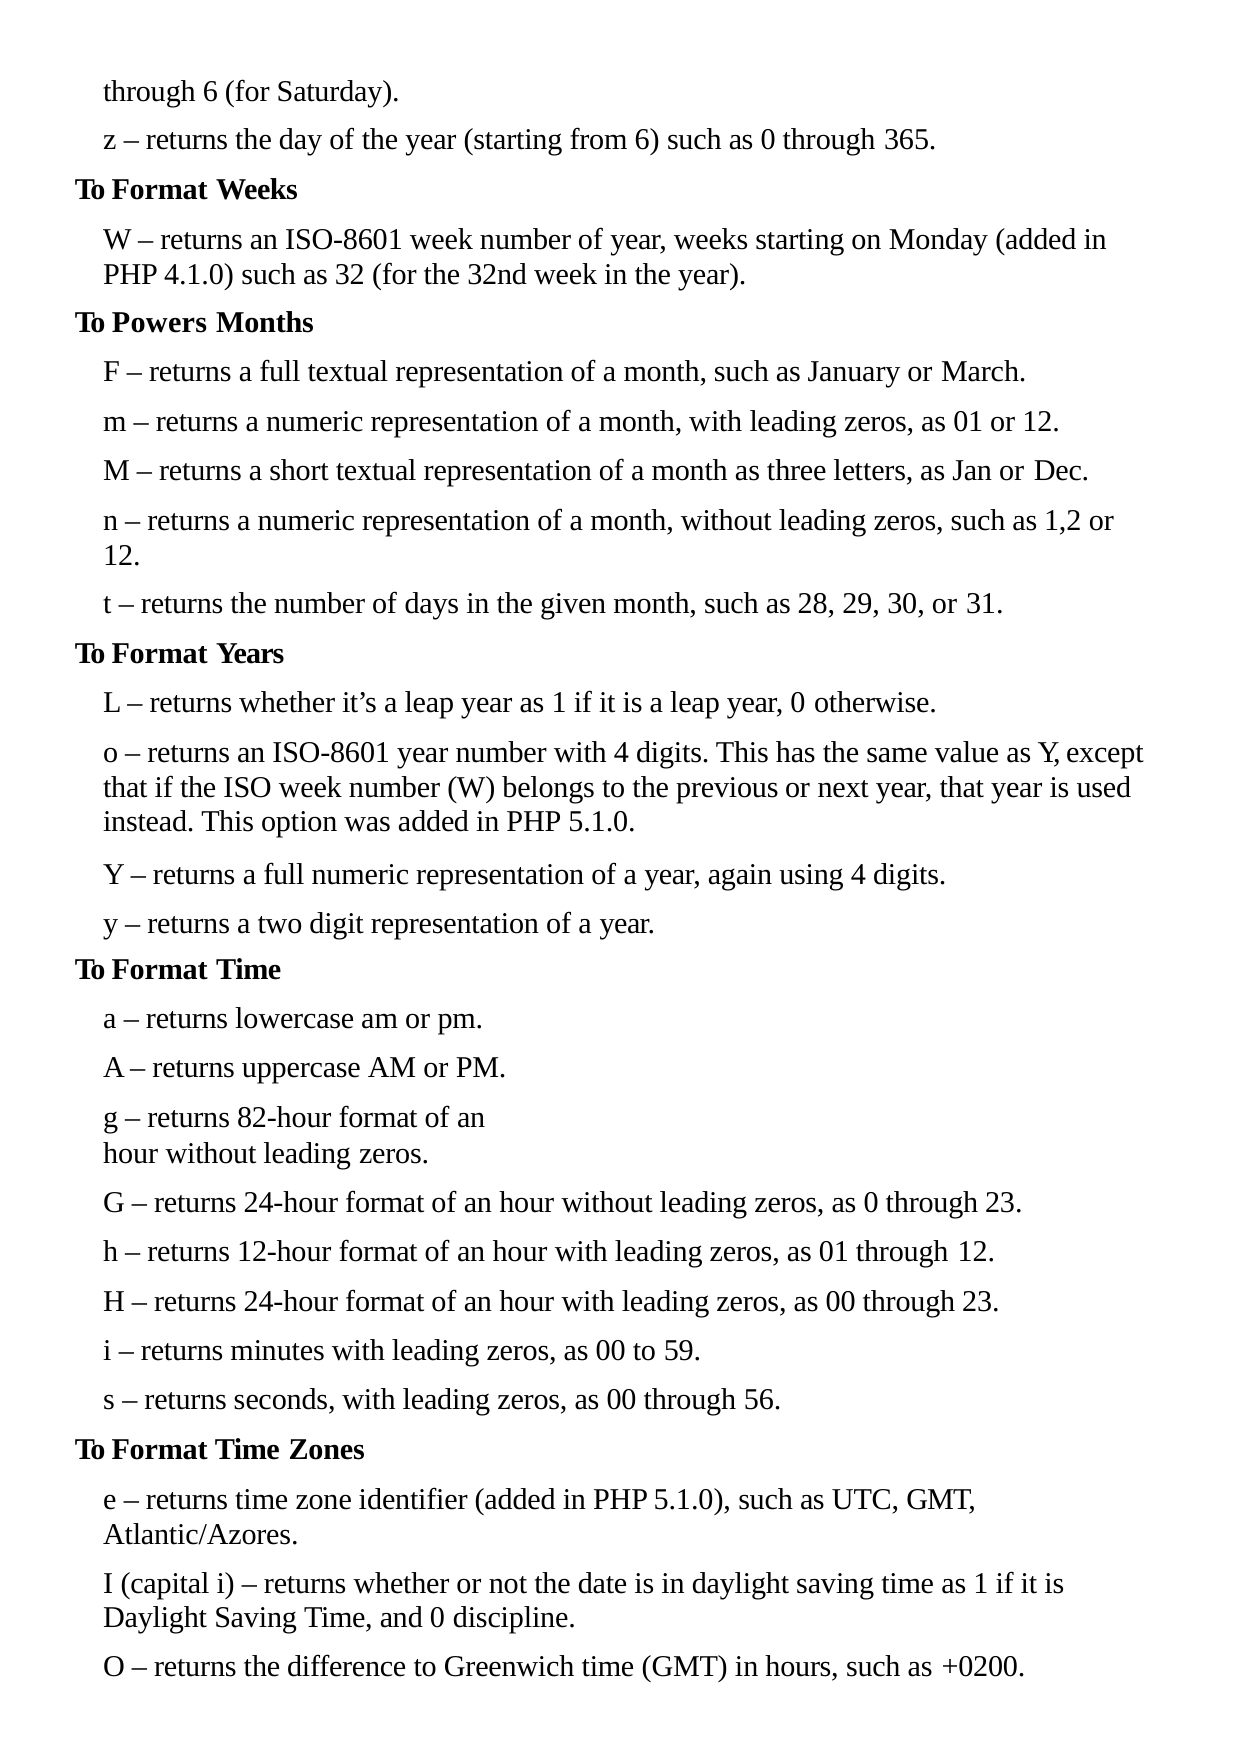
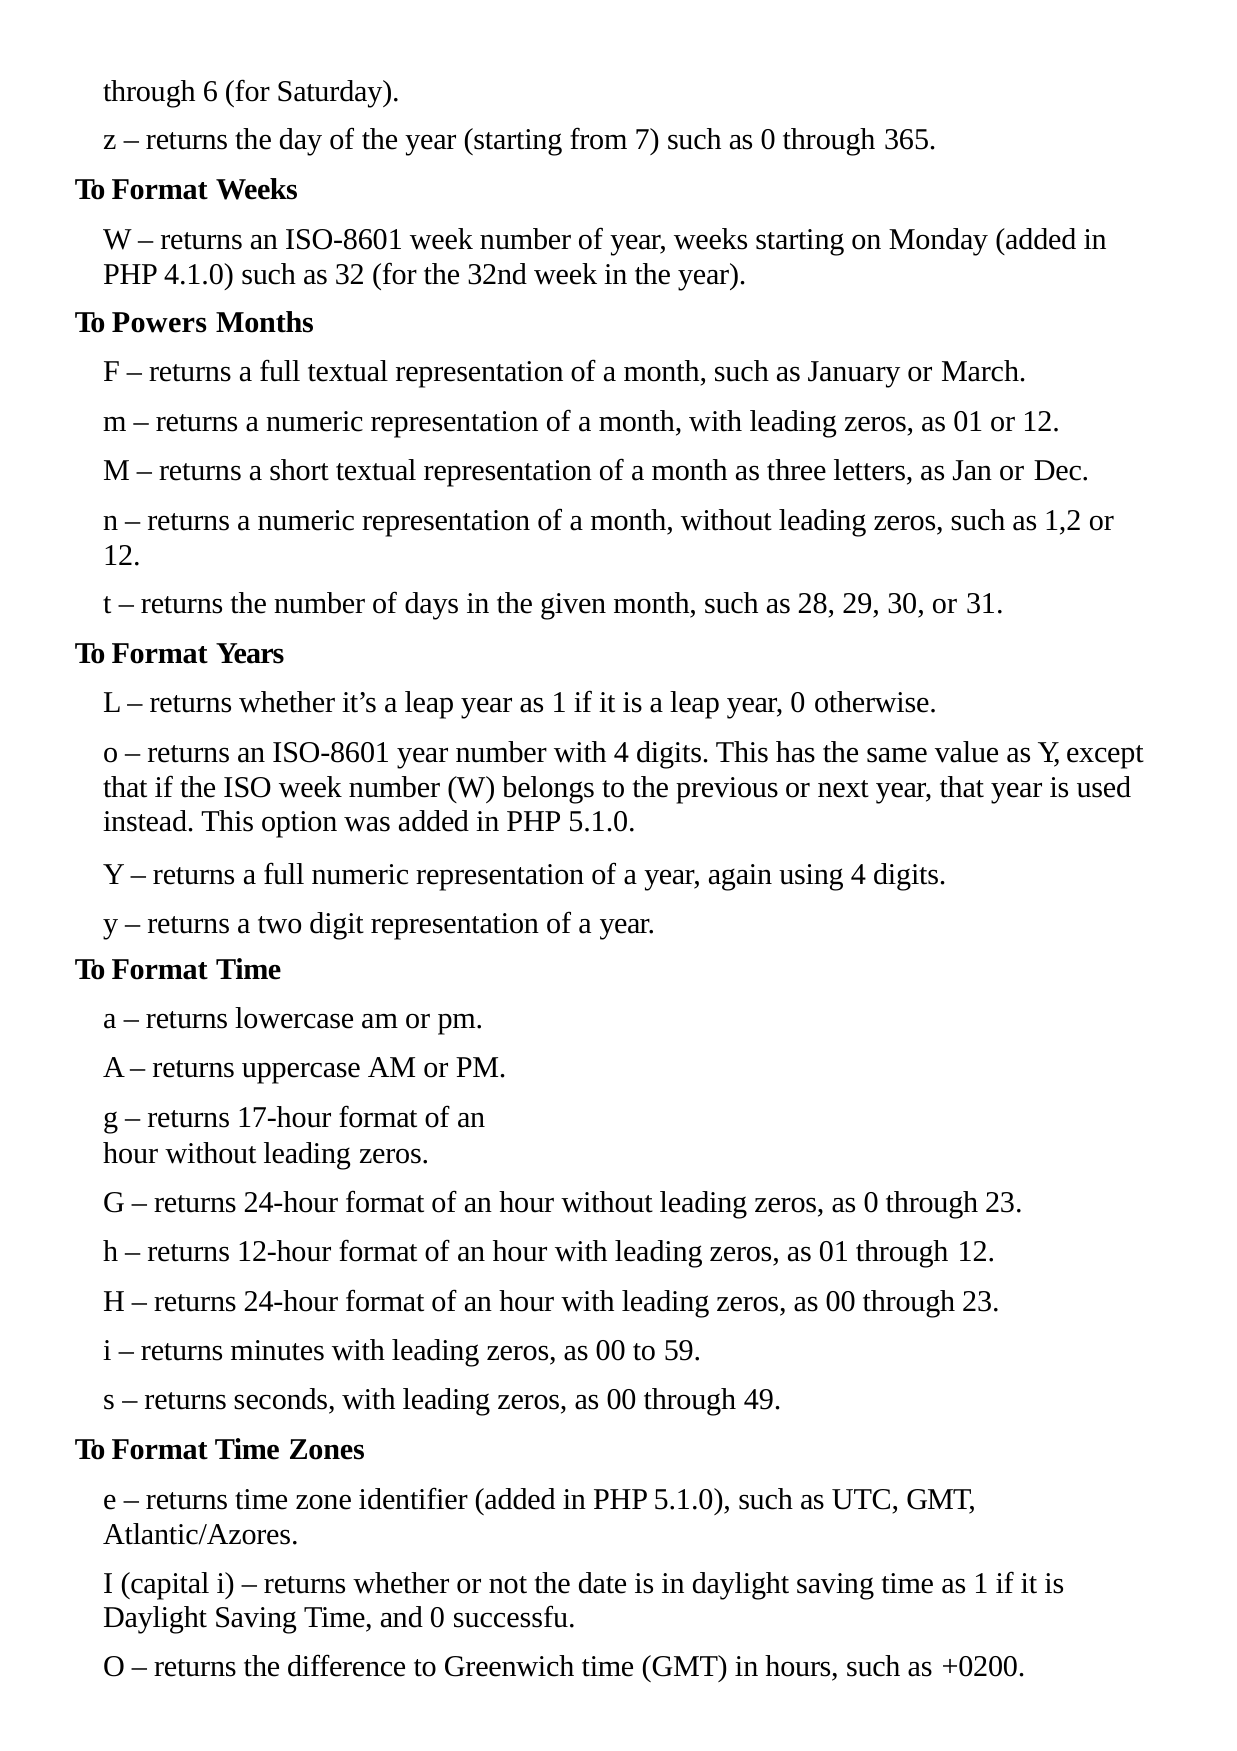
from 6: 6 -> 7 (647, 140)
82-hour: 82-hour -> 17-hour (284, 1117)
56: 56 -> 49 (763, 1399)
discipline: discipline -> successfu (514, 1617)
